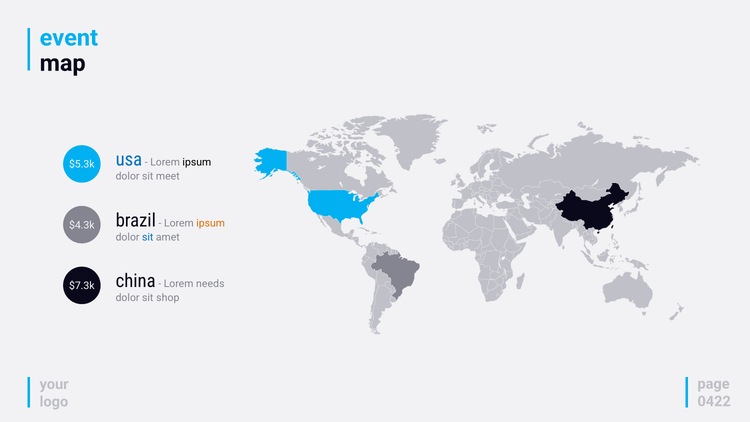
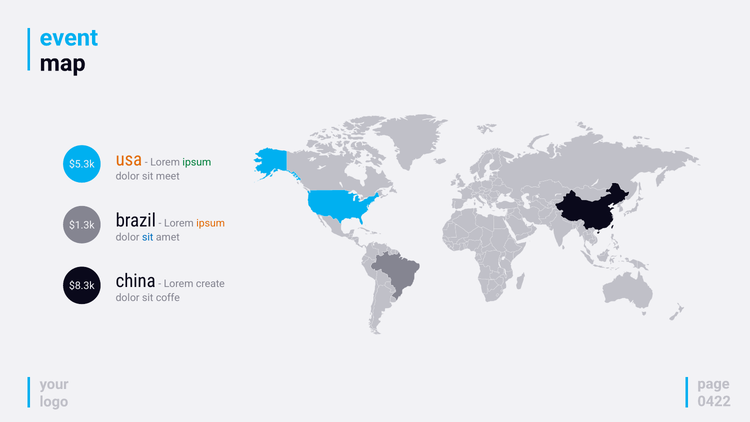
usa colour: blue -> orange (129, 160)
ipsum colour: black -> green (197, 162)
$4.3k: $4.3k -> $1.3k (82, 225)
$7.3k: $7.3k -> $8.3k (82, 286)
needs: needs -> create (210, 284)
shop: shop -> coffe (168, 298)
